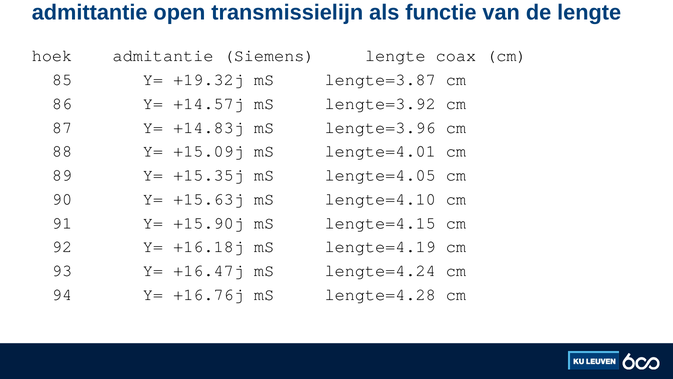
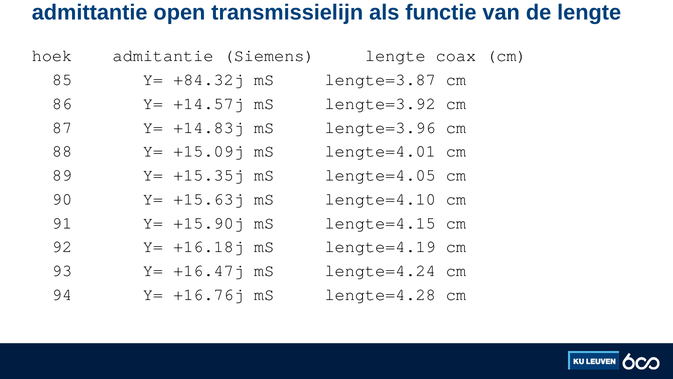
+19.32j: +19.32j -> +84.32j (209, 80)
